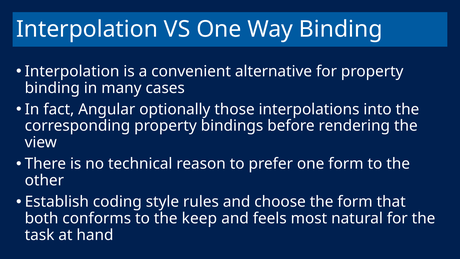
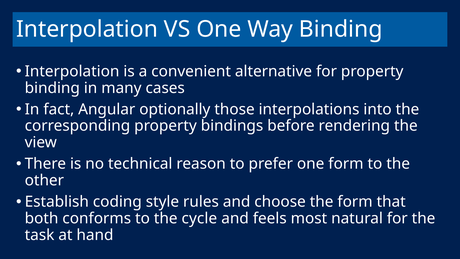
keep: keep -> cycle (199, 218)
